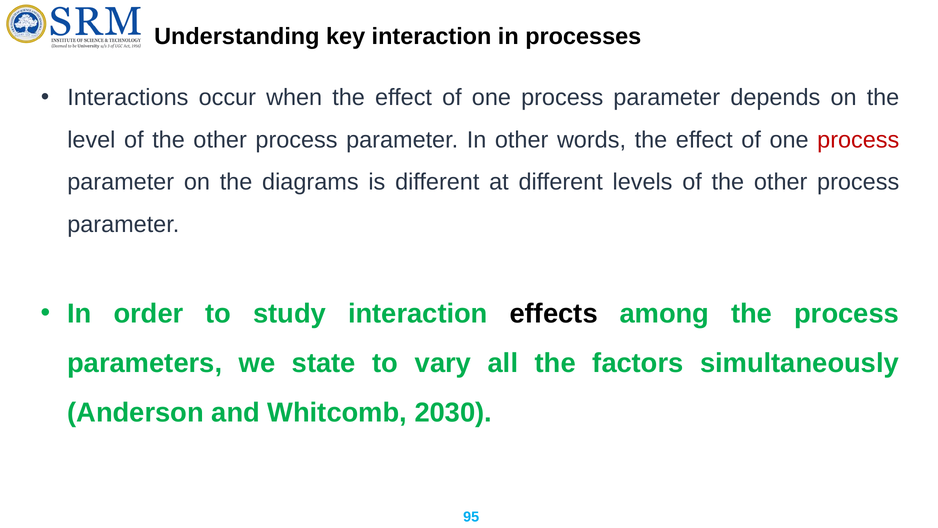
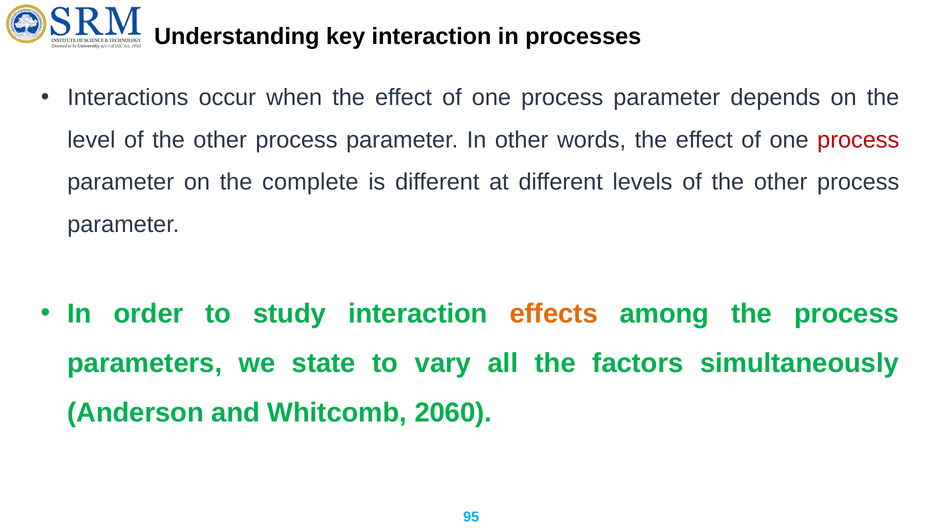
diagrams: diagrams -> complete (310, 182)
effects colour: black -> orange (554, 314)
2030: 2030 -> 2060 (453, 412)
